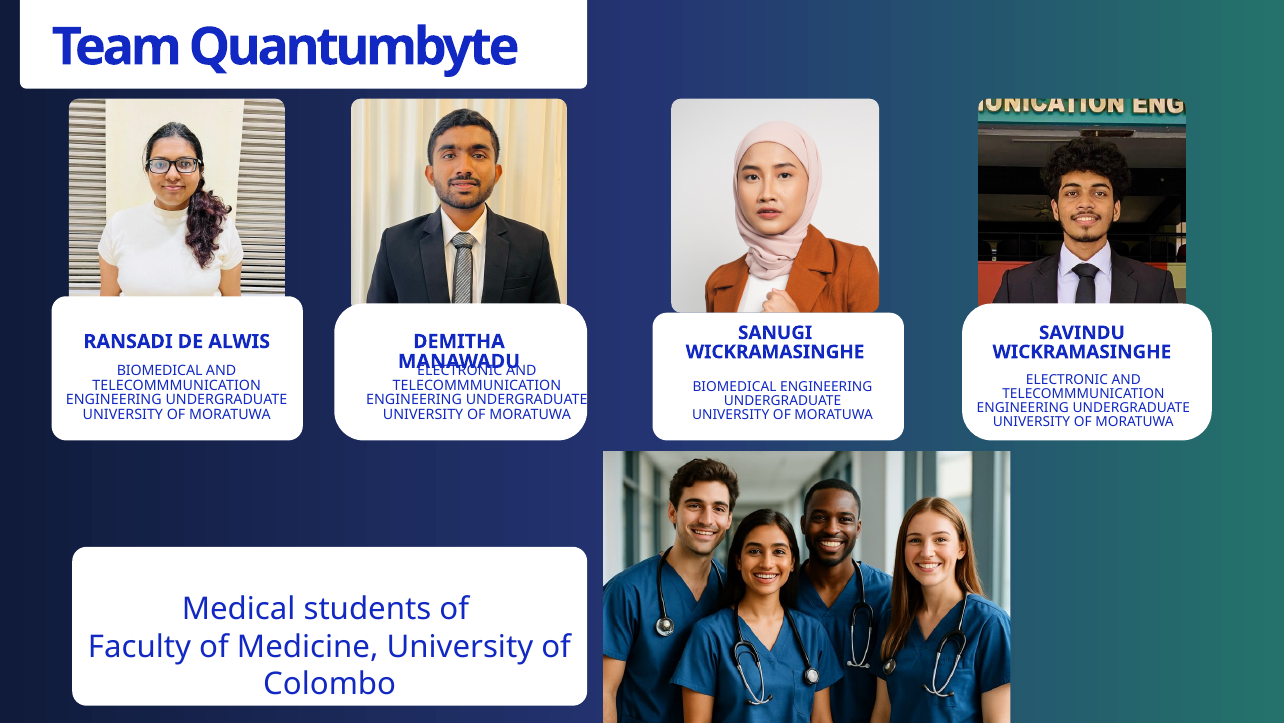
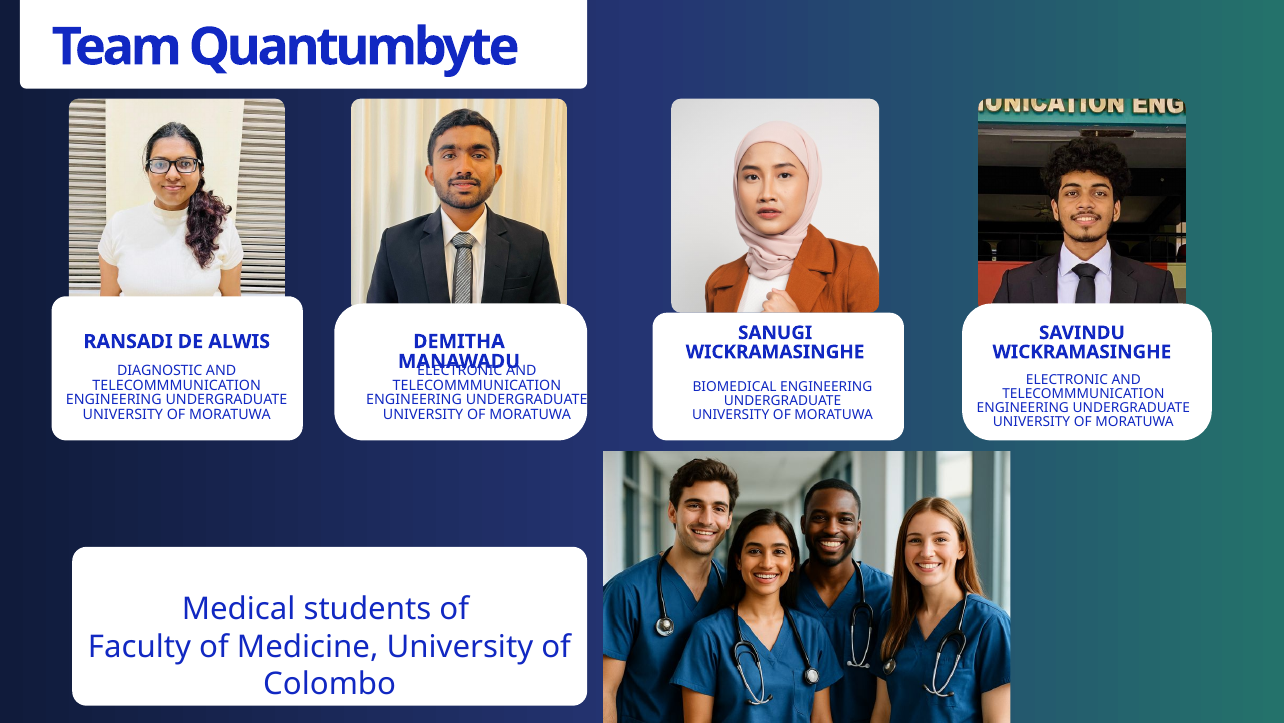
BIOMEDICAL: BIOMEDICAL -> DIAGNOSTIC (160, 371)
